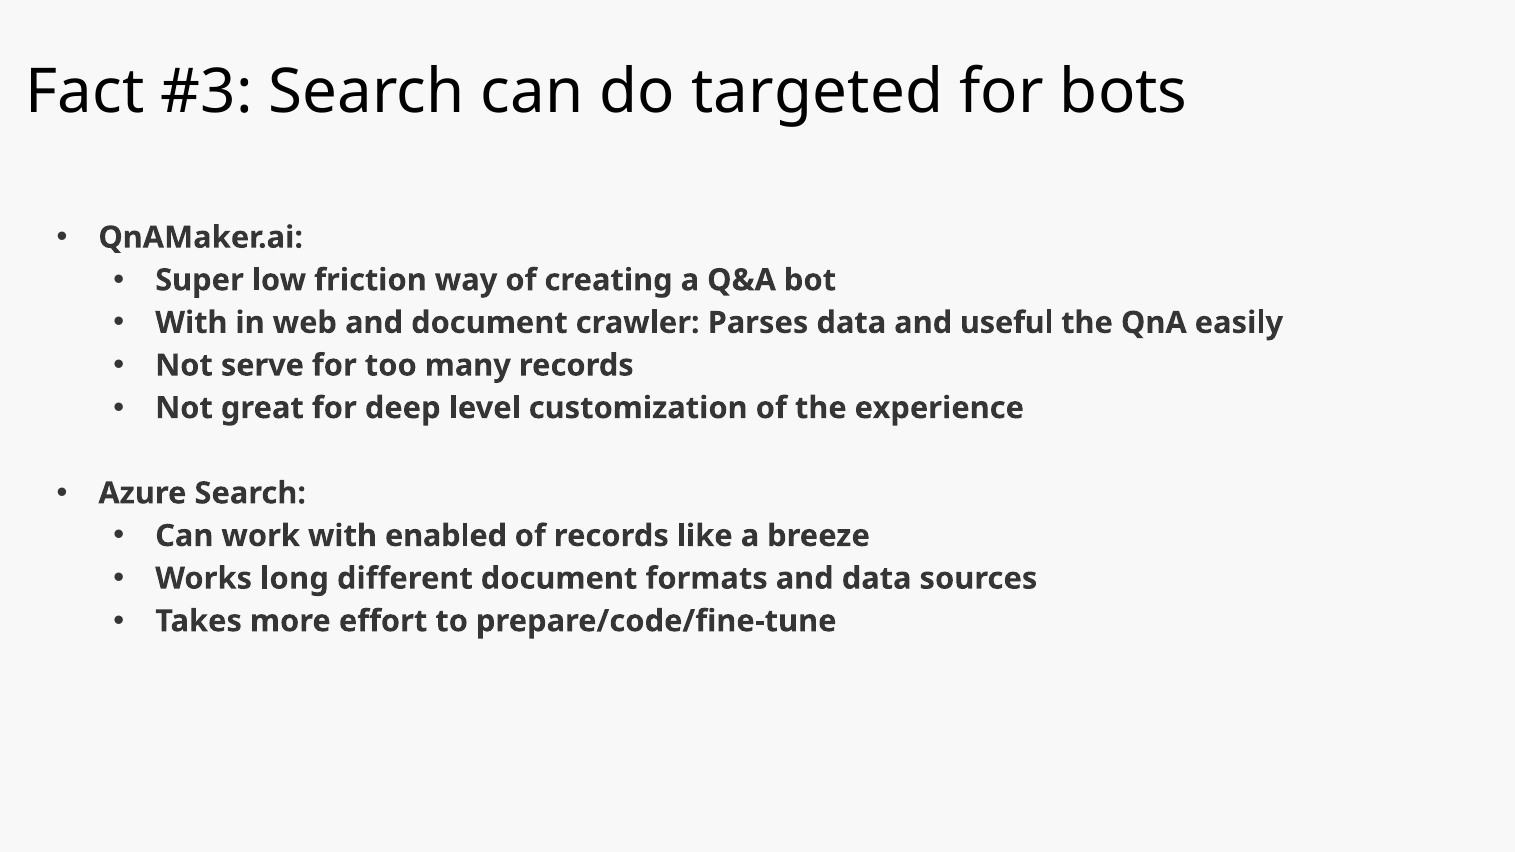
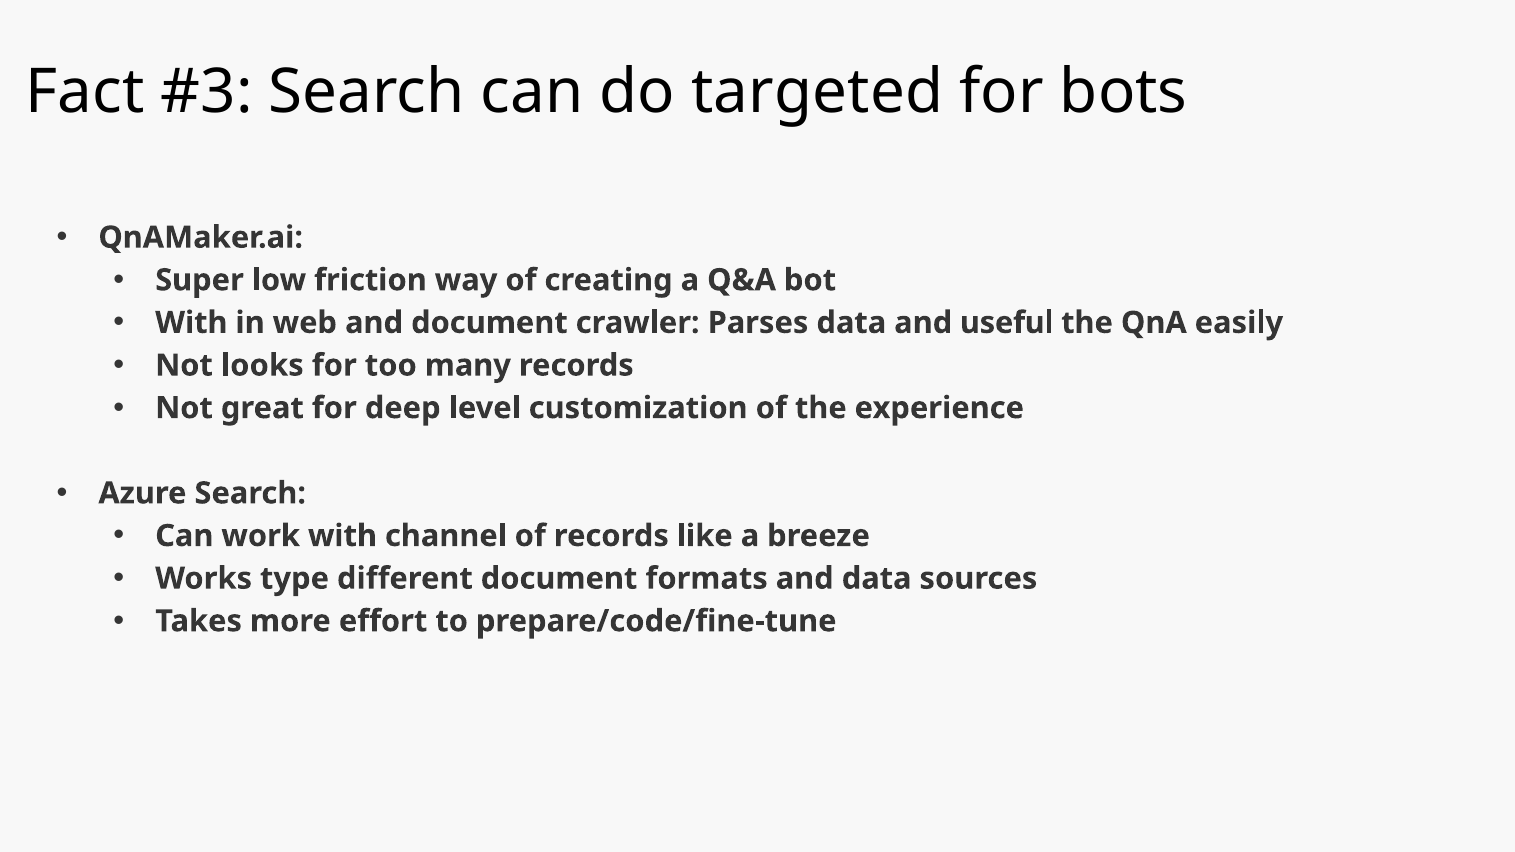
serve: serve -> looks (262, 365)
enabled: enabled -> channel (446, 536)
long: long -> type (295, 579)
